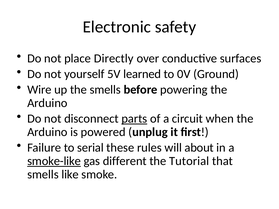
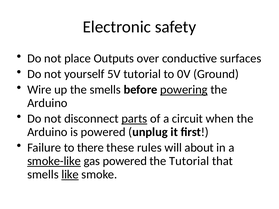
Directly: Directly -> Outputs (114, 59)
5V learned: learned -> tutorial (142, 74)
powering underline: none -> present (184, 90)
serial: serial -> there (90, 148)
gas different: different -> powered (125, 161)
like underline: none -> present (70, 175)
